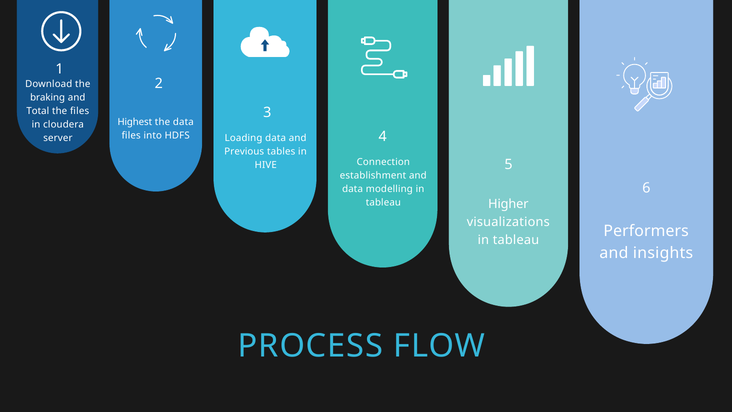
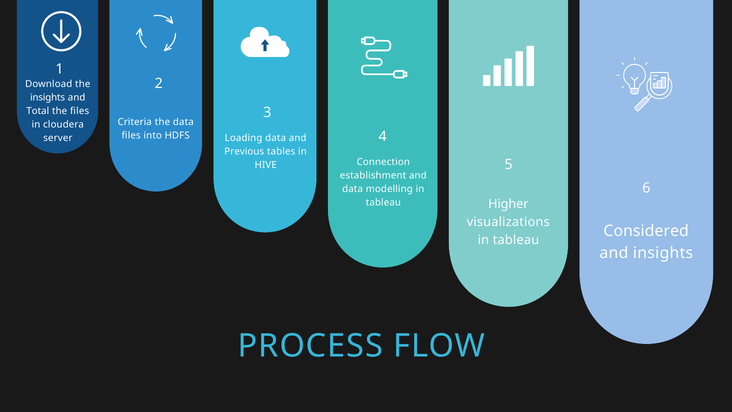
braking: braking -> insights (48, 97)
Highest: Highest -> Criteria (135, 122)
Performers: Performers -> Considered (646, 231)
